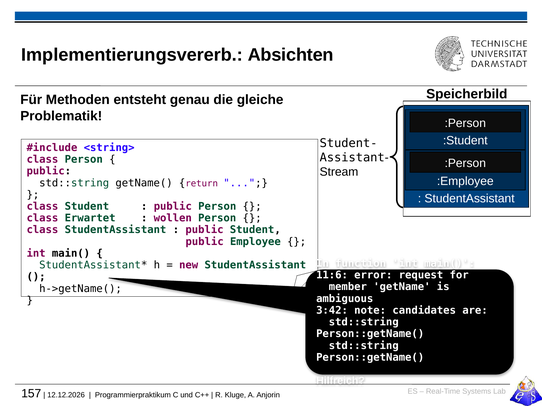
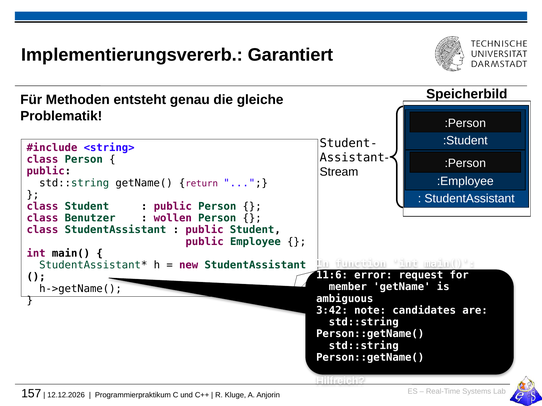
Absichten: Absichten -> Garantiert (291, 55)
Erwartet: Erwartet -> Benutzer (90, 218)
